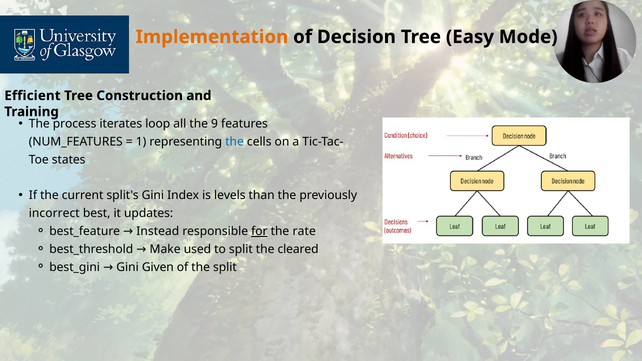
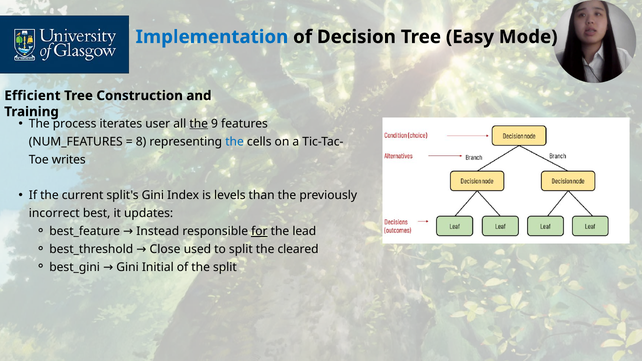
Implementation colour: orange -> blue (212, 37)
loop: loop -> user (158, 124)
the underline: none -> present (199, 124)
1: 1 -> 8 (141, 142)
states: states -> writes (69, 160)
rate: rate -> lead (304, 231)
Make: Make -> Close (165, 249)
Given: Given -> Initial (158, 267)
